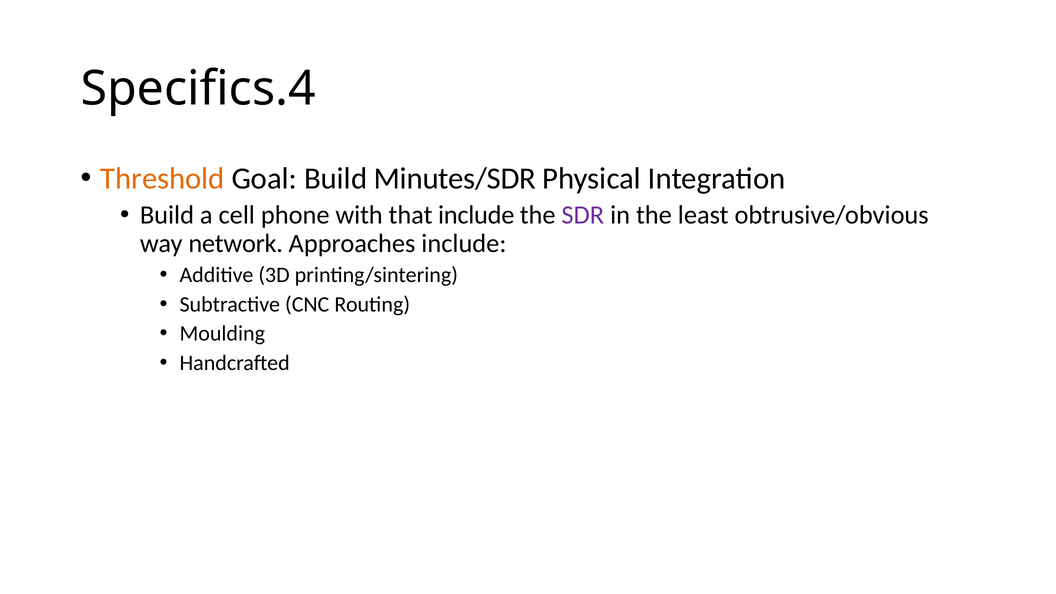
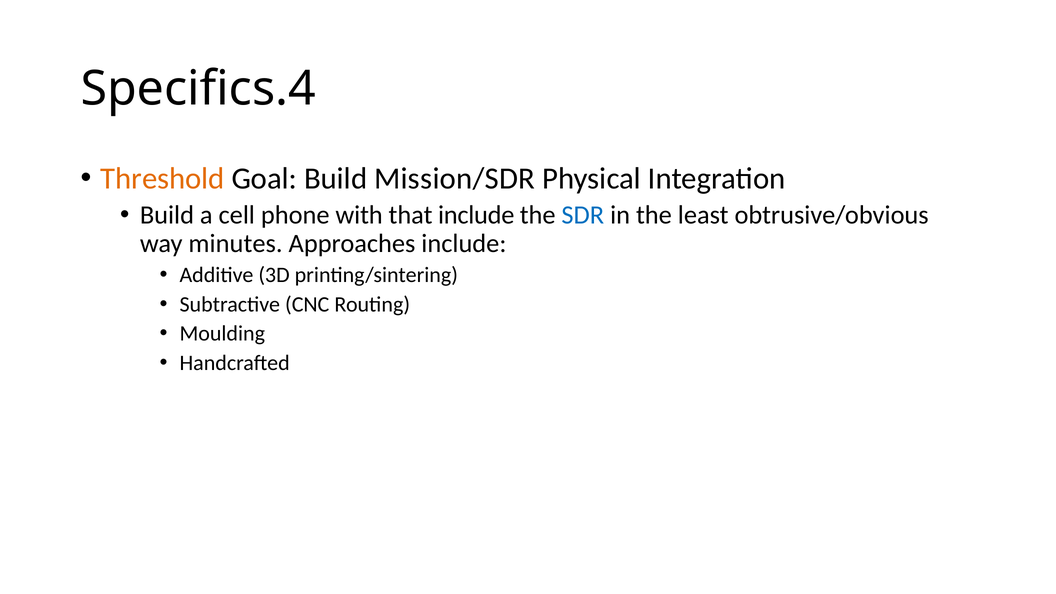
Minutes/SDR: Minutes/SDR -> Mission/SDR (455, 178)
SDR colour: purple -> blue (583, 215)
network: network -> minutes (236, 243)
